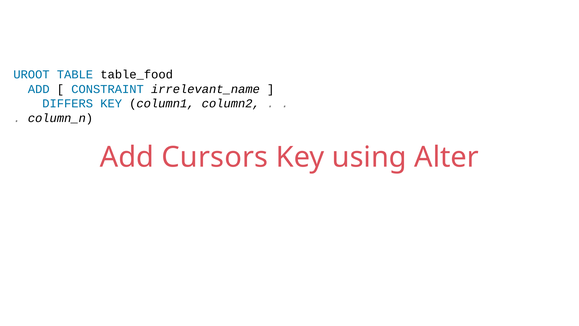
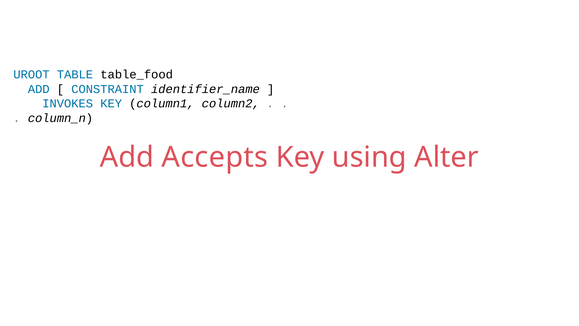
irrelevant_name: irrelevant_name -> identifier_name (205, 89)
DIFFERS: DIFFERS -> INVOKES (68, 103)
Cursors: Cursors -> Accepts (215, 157)
